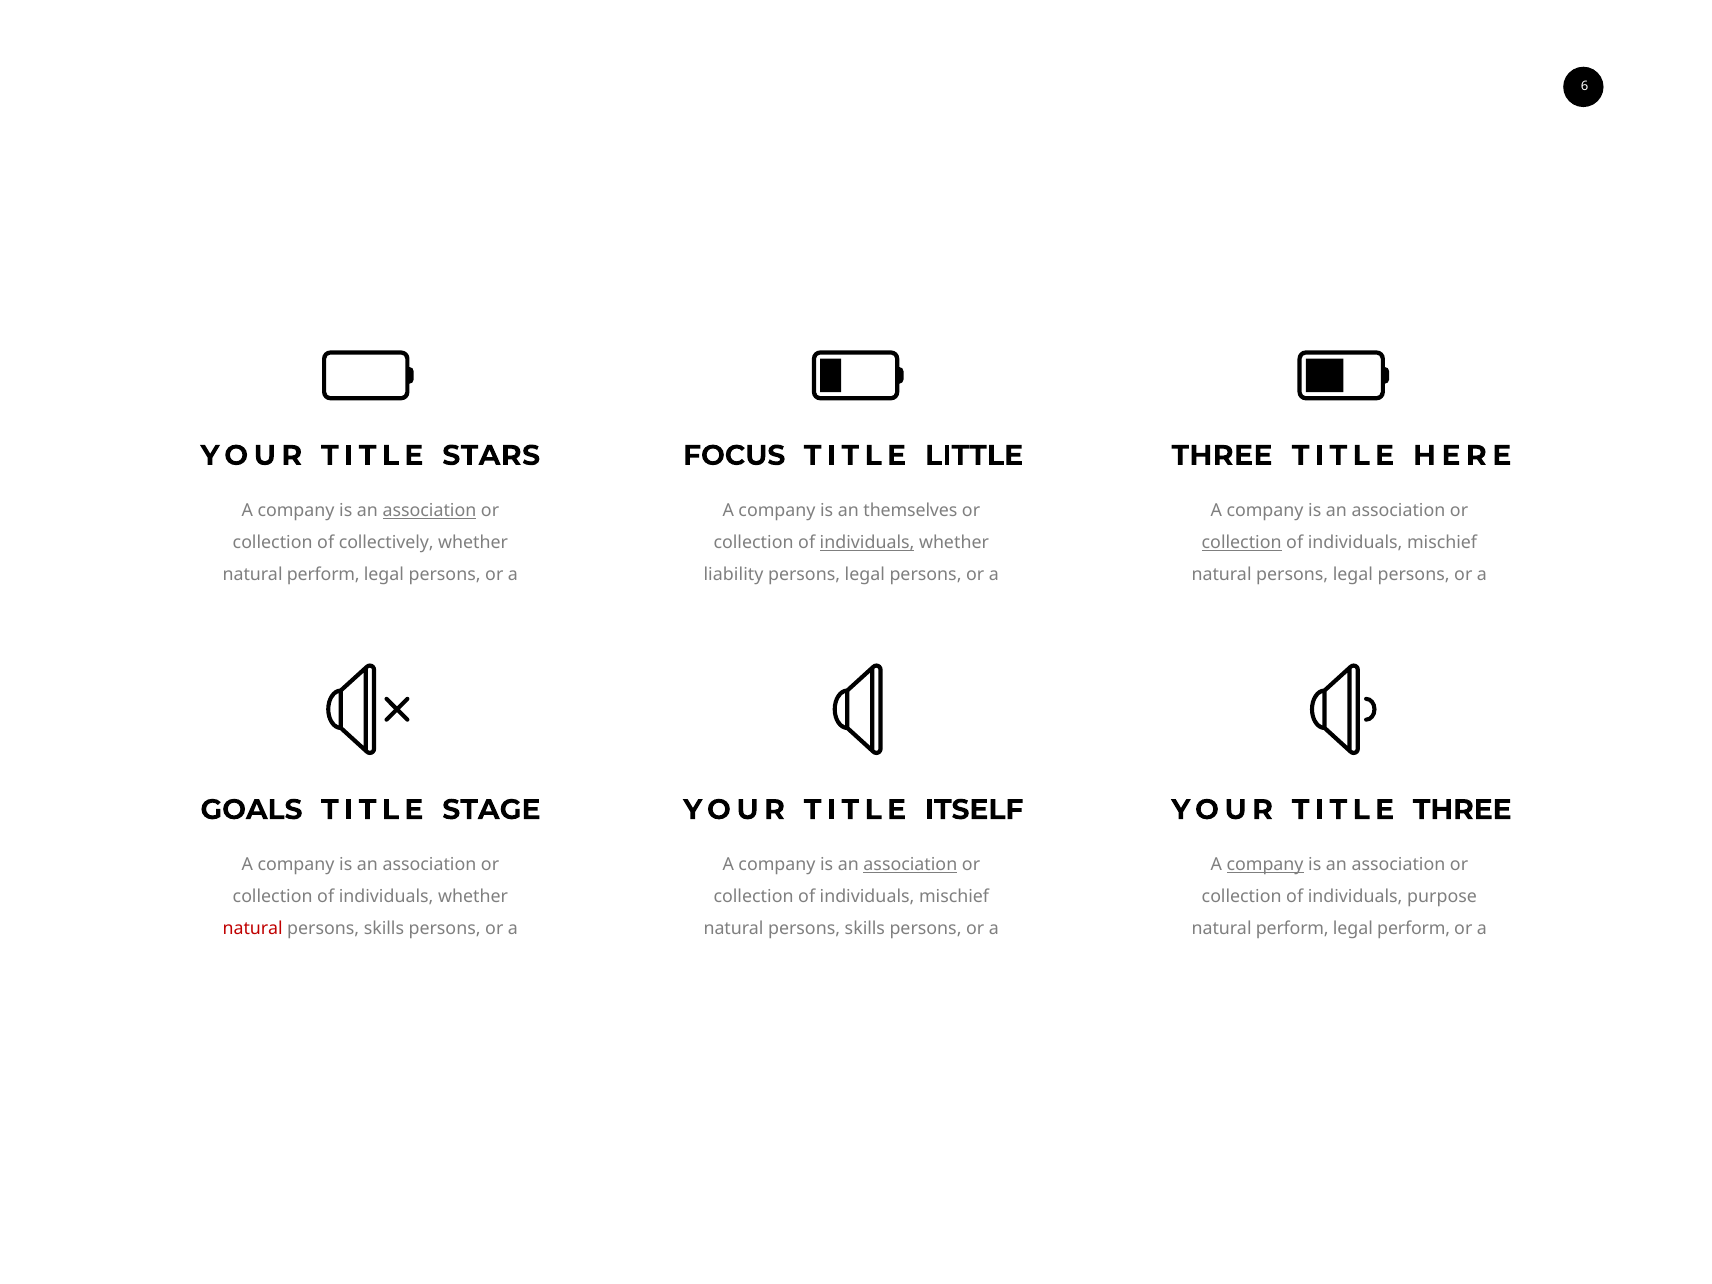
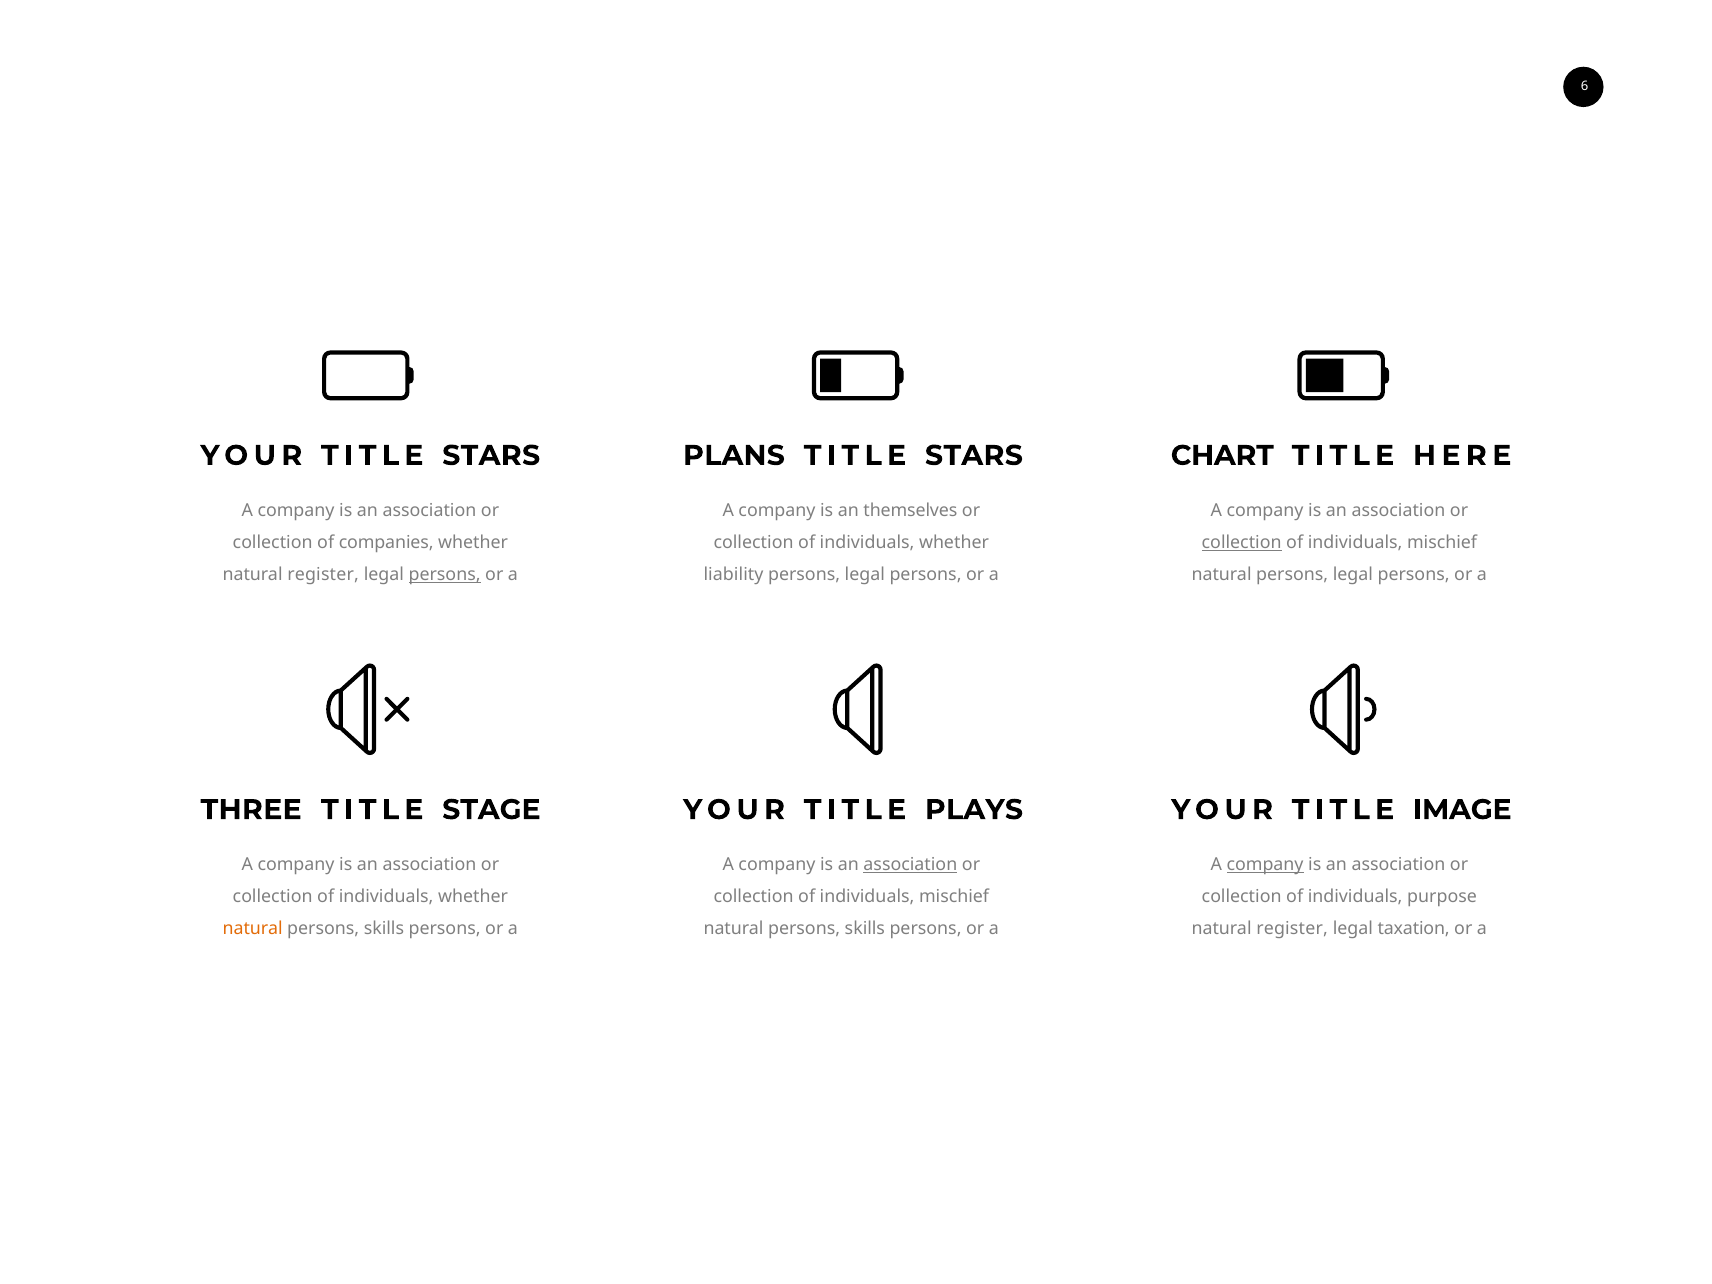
FOCUS: FOCUS -> PLANS (734, 455)
LITTLE: LITTLE -> STARS (974, 455)
THREE: THREE -> CHART (1222, 455)
association underline: present -> none (429, 510)
collectively: collectively -> companies (386, 542)
individuals underline: present -> none (867, 542)
perform: perform -> register (323, 575)
persons underline: none -> present (445, 575)
GOALS: GOALS -> THREE (251, 810)
ITSELF: ITSELF -> PLAYS (974, 810)
TITLE THREE: THREE -> IMAGE (1462, 810)
natural colour: red -> orange (253, 929)
perform: perform -> register (1292, 929)
legal perform: perform -> taxation (1414, 929)
